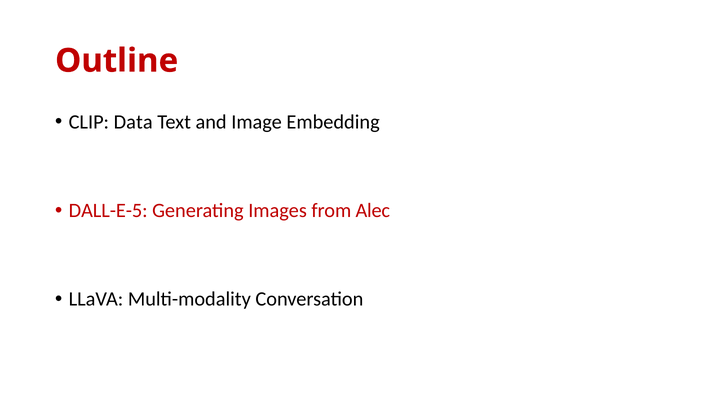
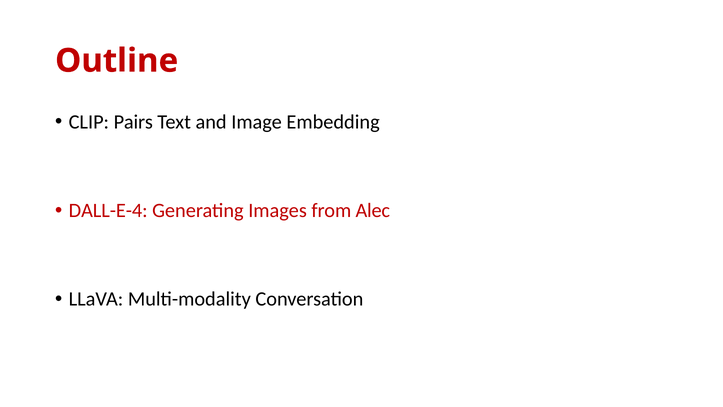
Data: Data -> Pairs (133, 122)
DALL-E-5: DALL-E-5 -> DALL-E-4 (108, 210)
